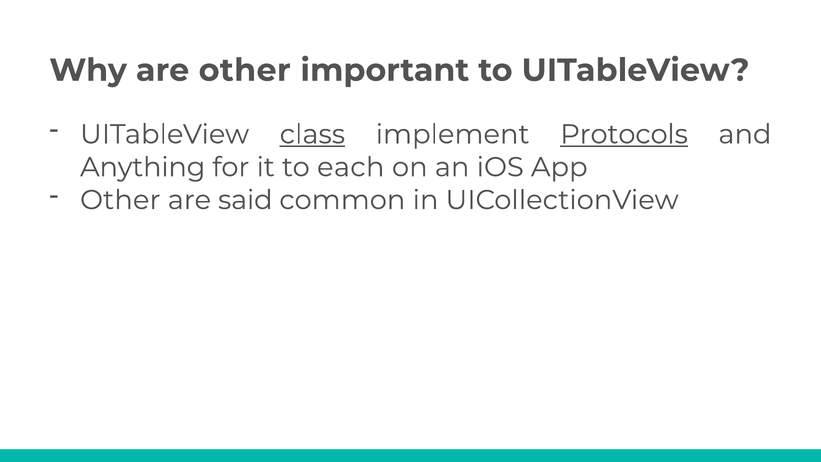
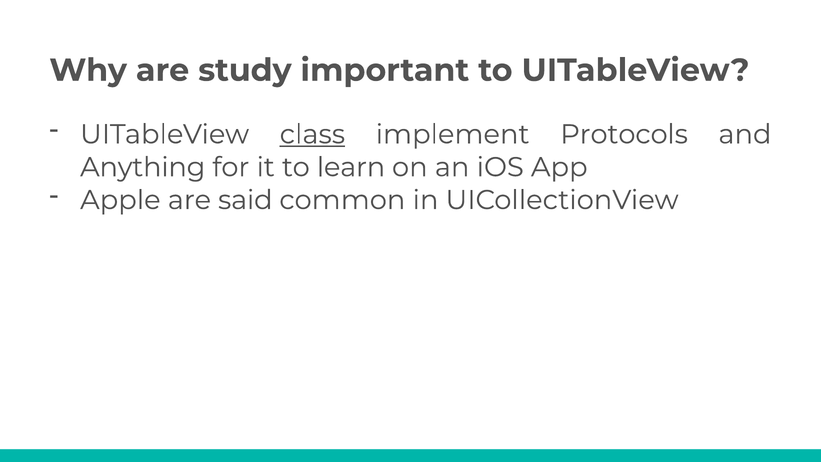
are other: other -> study (245, 70)
Protocols underline: present -> none (624, 134)
each: each -> learn (351, 167)
Other: Other -> Apple (120, 200)
